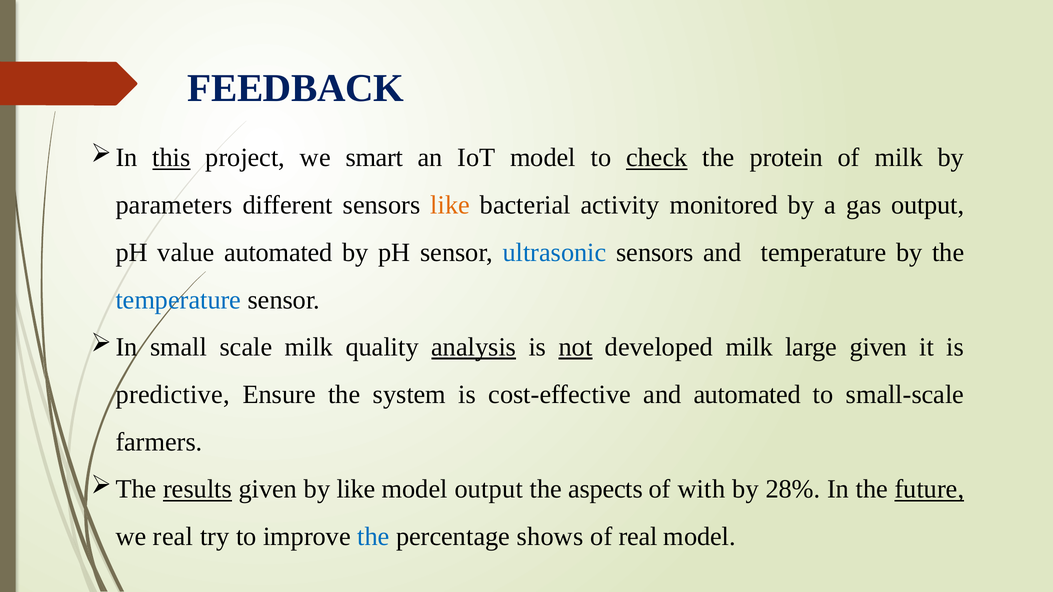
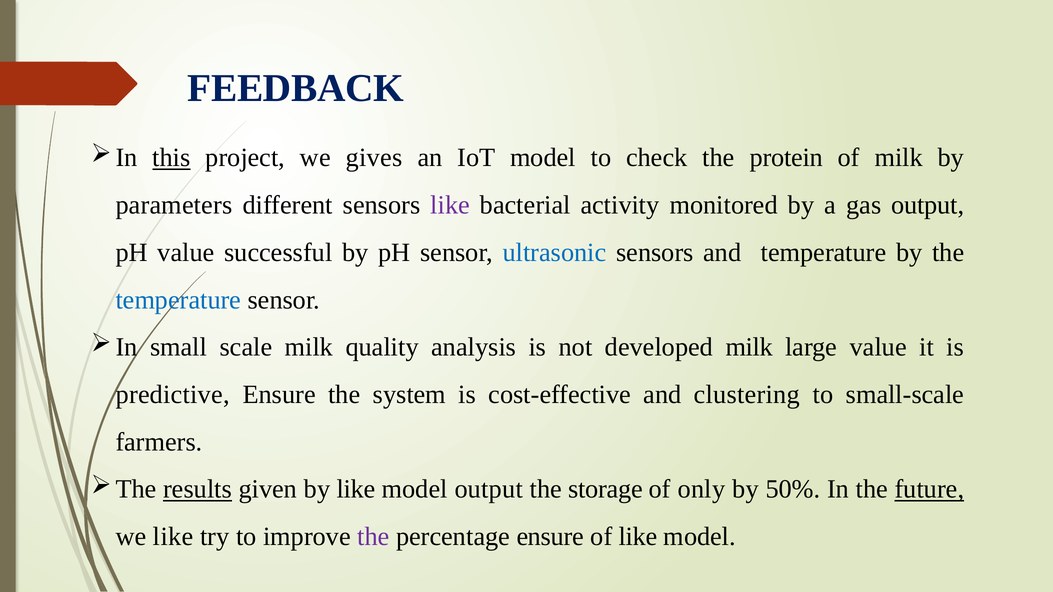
smart: smart -> gives (374, 158)
check underline: present -> none (657, 158)
like colour: orange -> purple (450, 205)
value automated: automated -> successful (278, 253)
analysis underline: present -> none (474, 347)
not underline: present -> none (576, 347)
large given: given -> value (878, 347)
and automated: automated -> clustering (747, 395)
aspects: aspects -> storage (606, 490)
with: with -> only (701, 490)
28%: 28% -> 50% (793, 490)
we real: real -> like (173, 537)
the colour: blue -> purple (373, 537)
percentage shows: shows -> ensure (550, 537)
of real: real -> like (638, 537)
